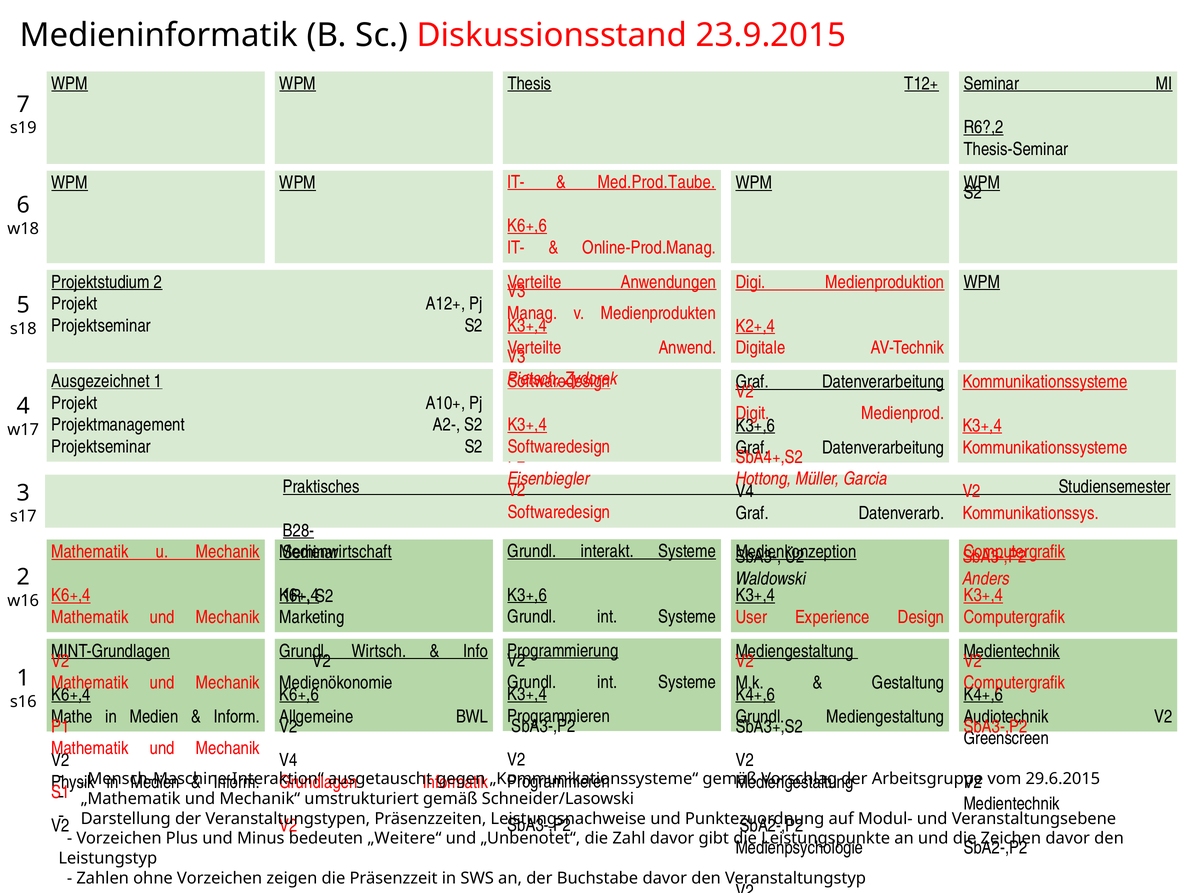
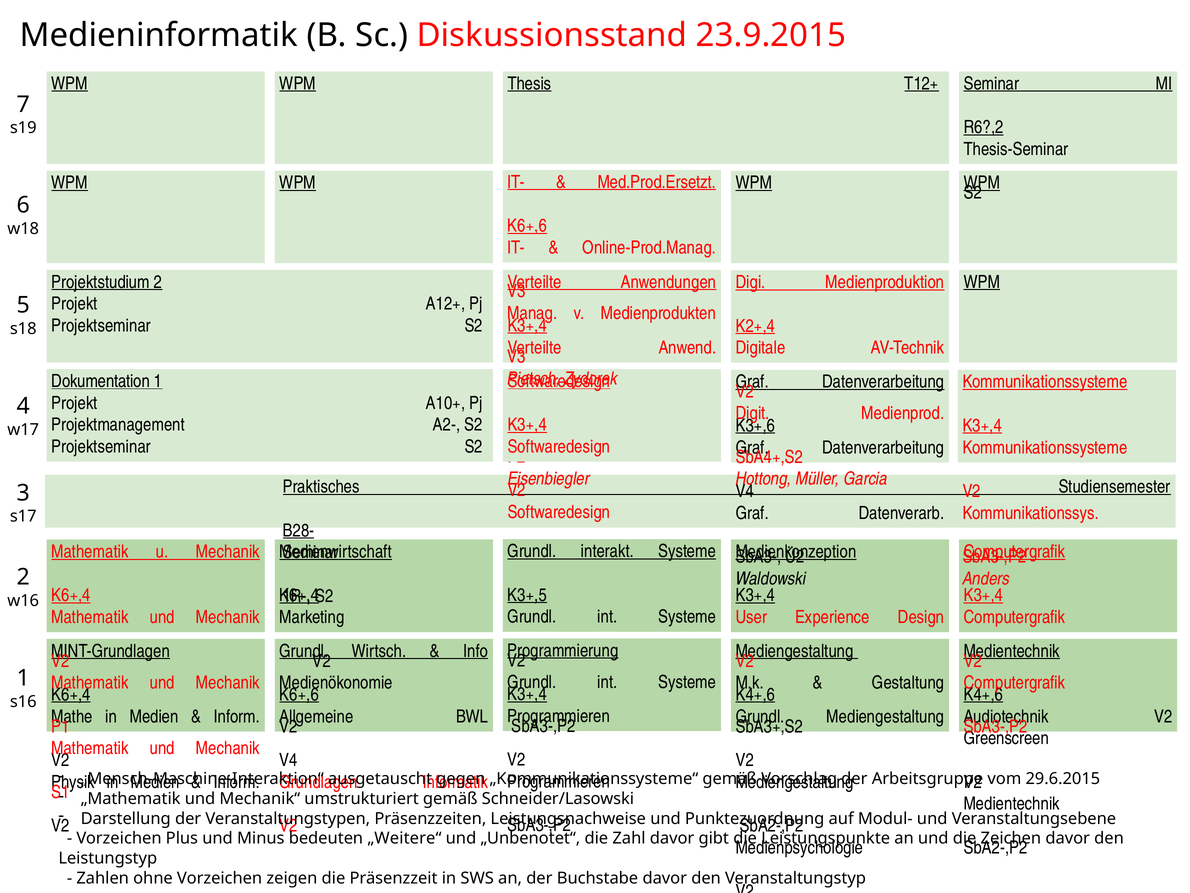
Med.Prod.Taube: Med.Prod.Taube -> Med.Prod.Ersetzt (657, 182)
Ausgezeichnet: Ausgezeichnet -> Dokumentation (101, 381)
K3+,6: K3+,6 -> K3+,5 (527, 595)
